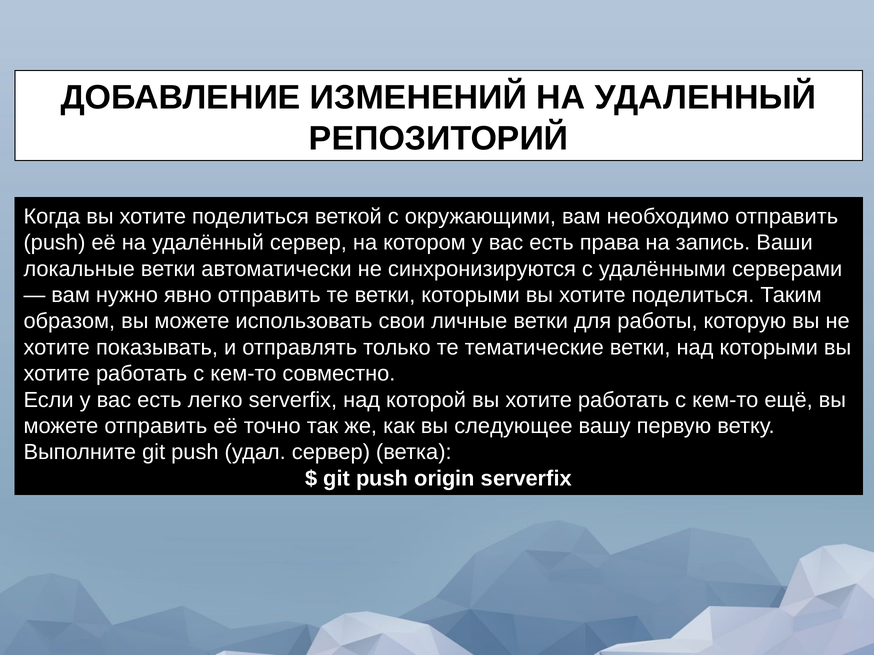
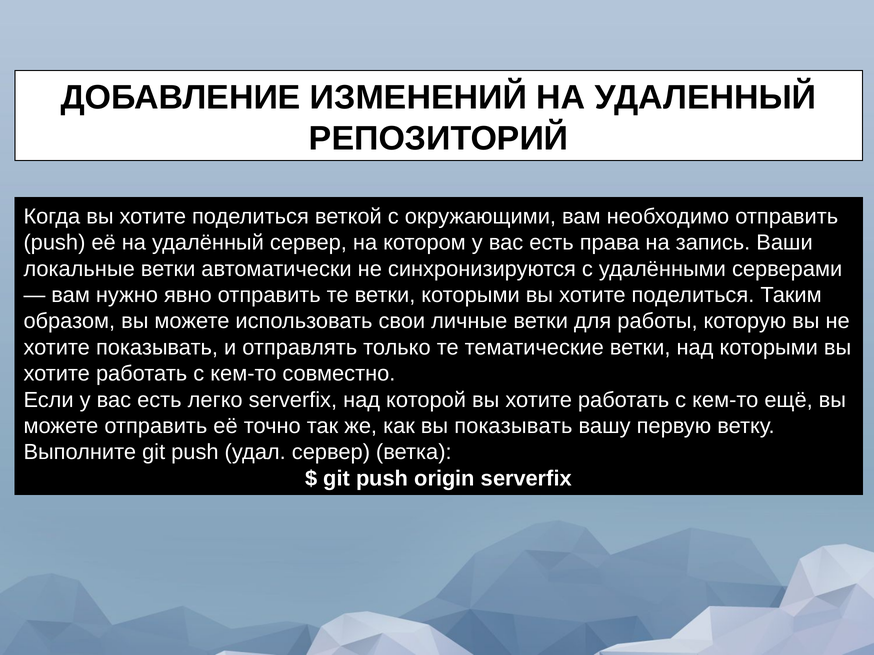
вы следующее: следующее -> показывать (513, 426)
